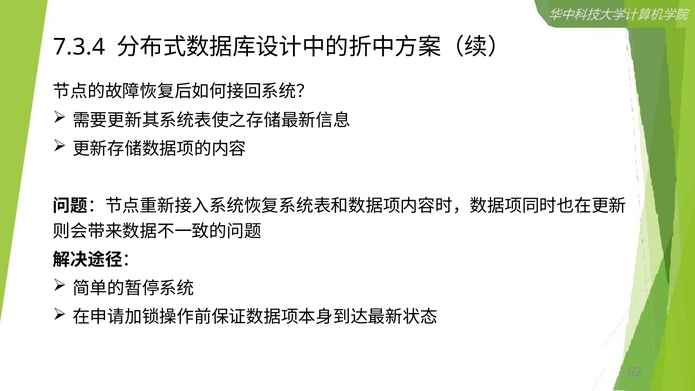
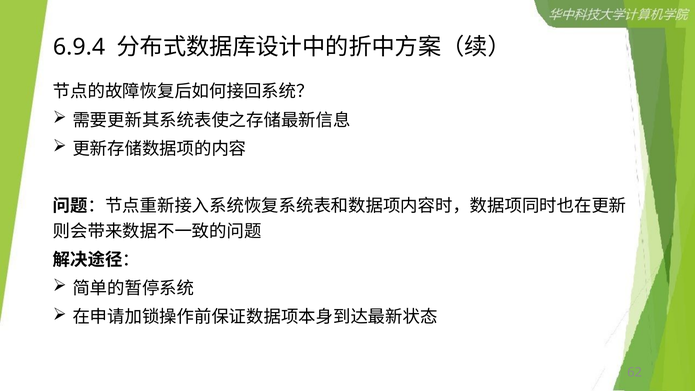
7.3.4: 7.3.4 -> 6.9.4 (79, 47)
